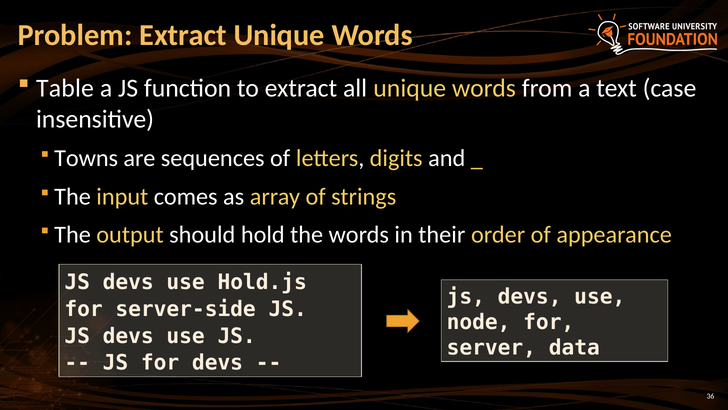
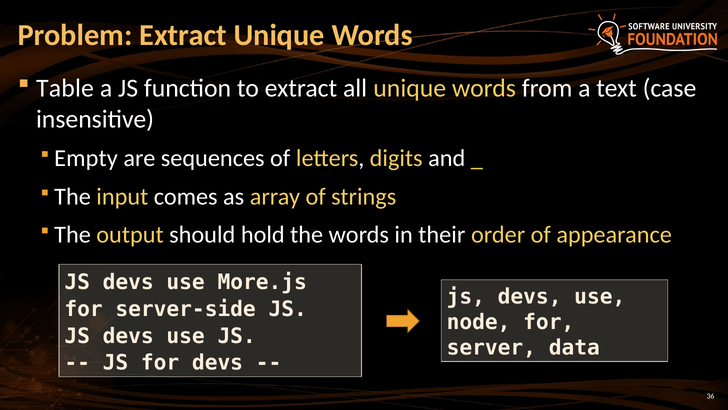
Towns: Towns -> Empty (86, 158)
Hold.js: Hold.js -> More.js (262, 282)
